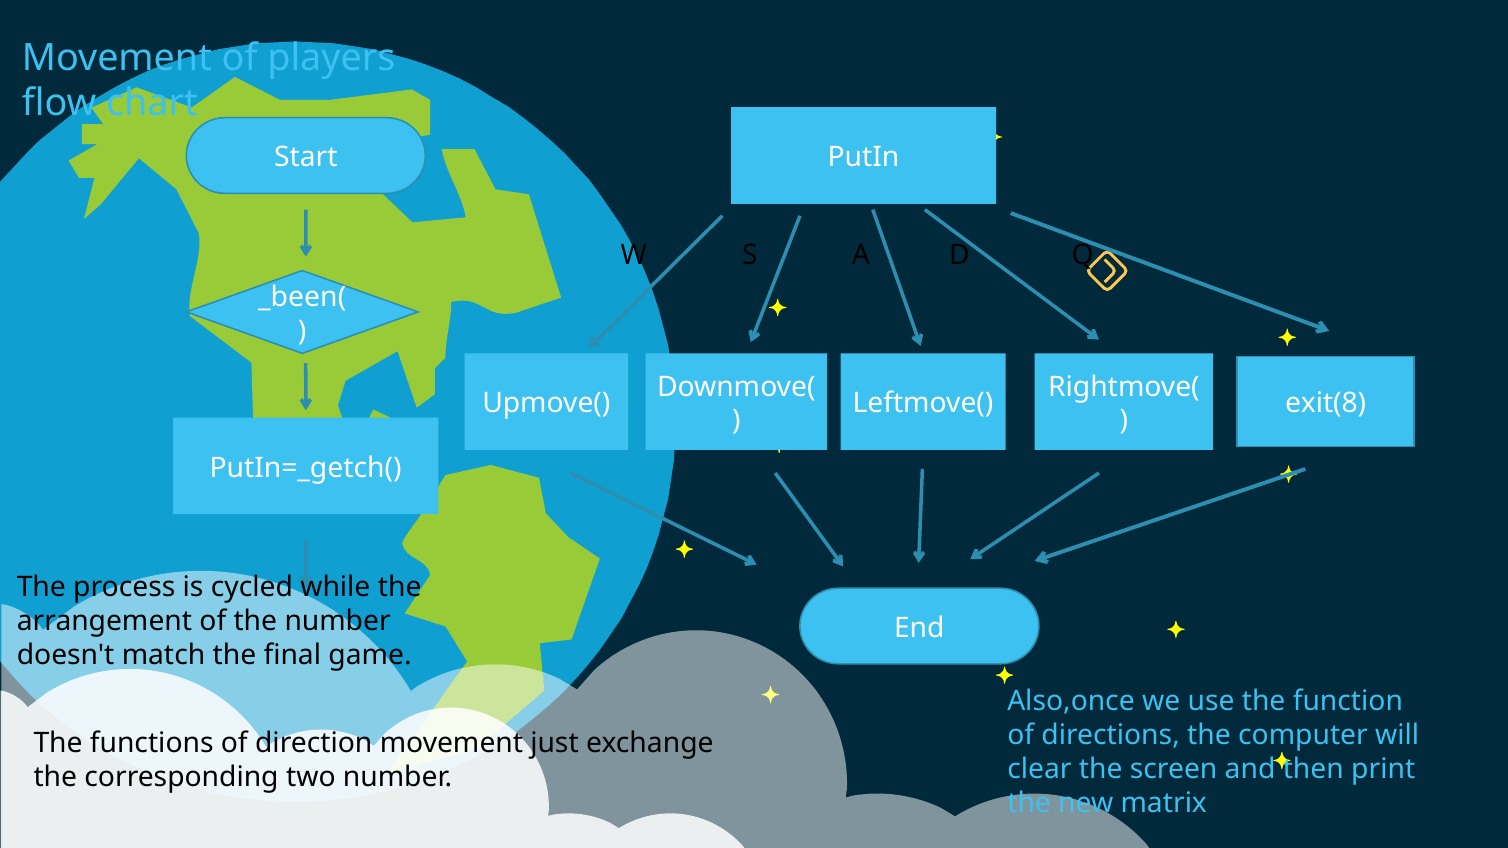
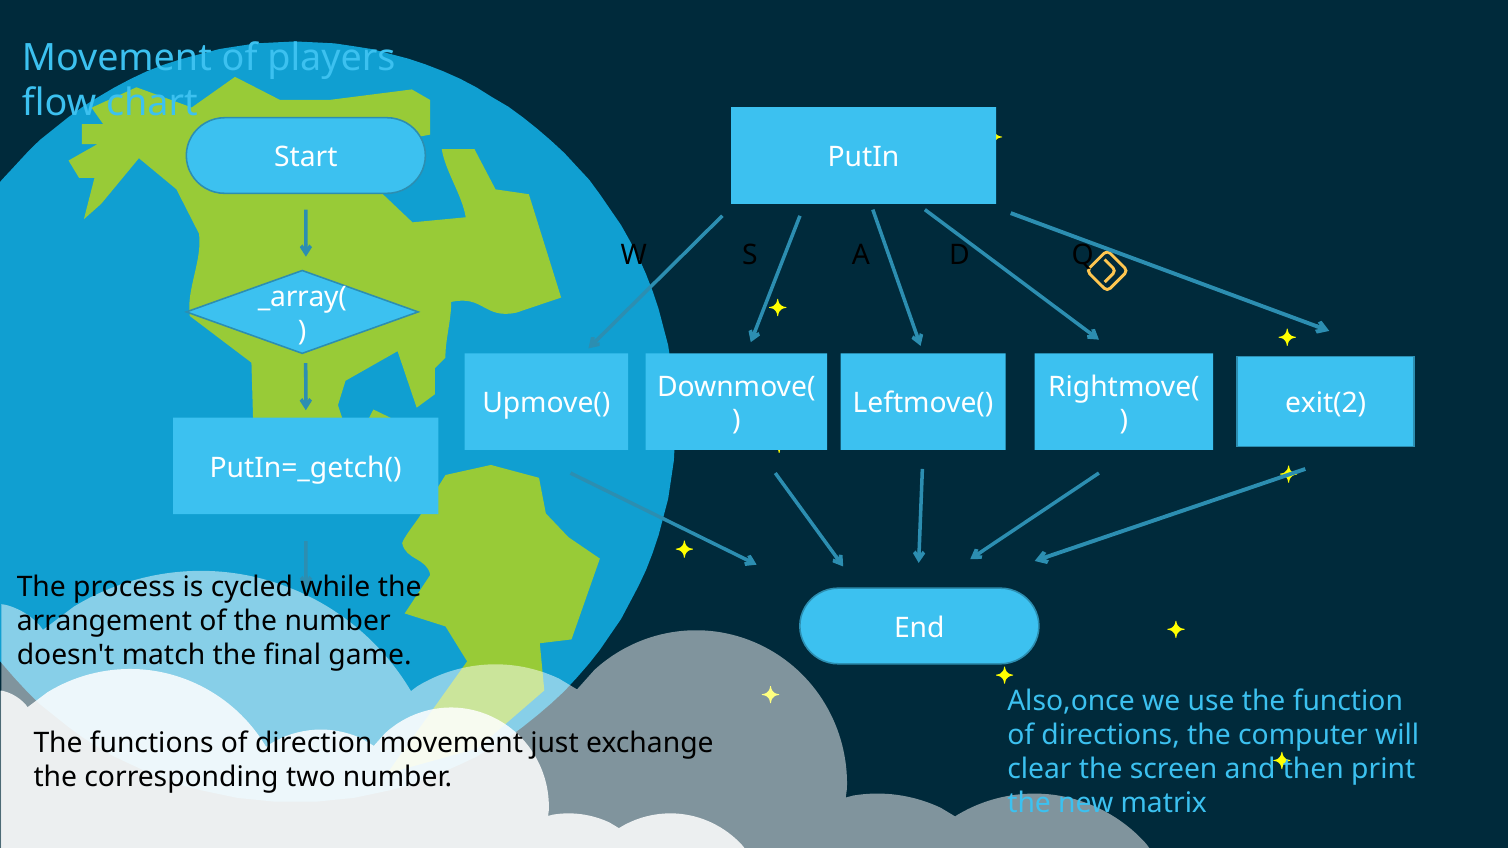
_been(: _been( -> _array( (302, 297)
exit(8: exit(8 -> exit(2 (1326, 404)
